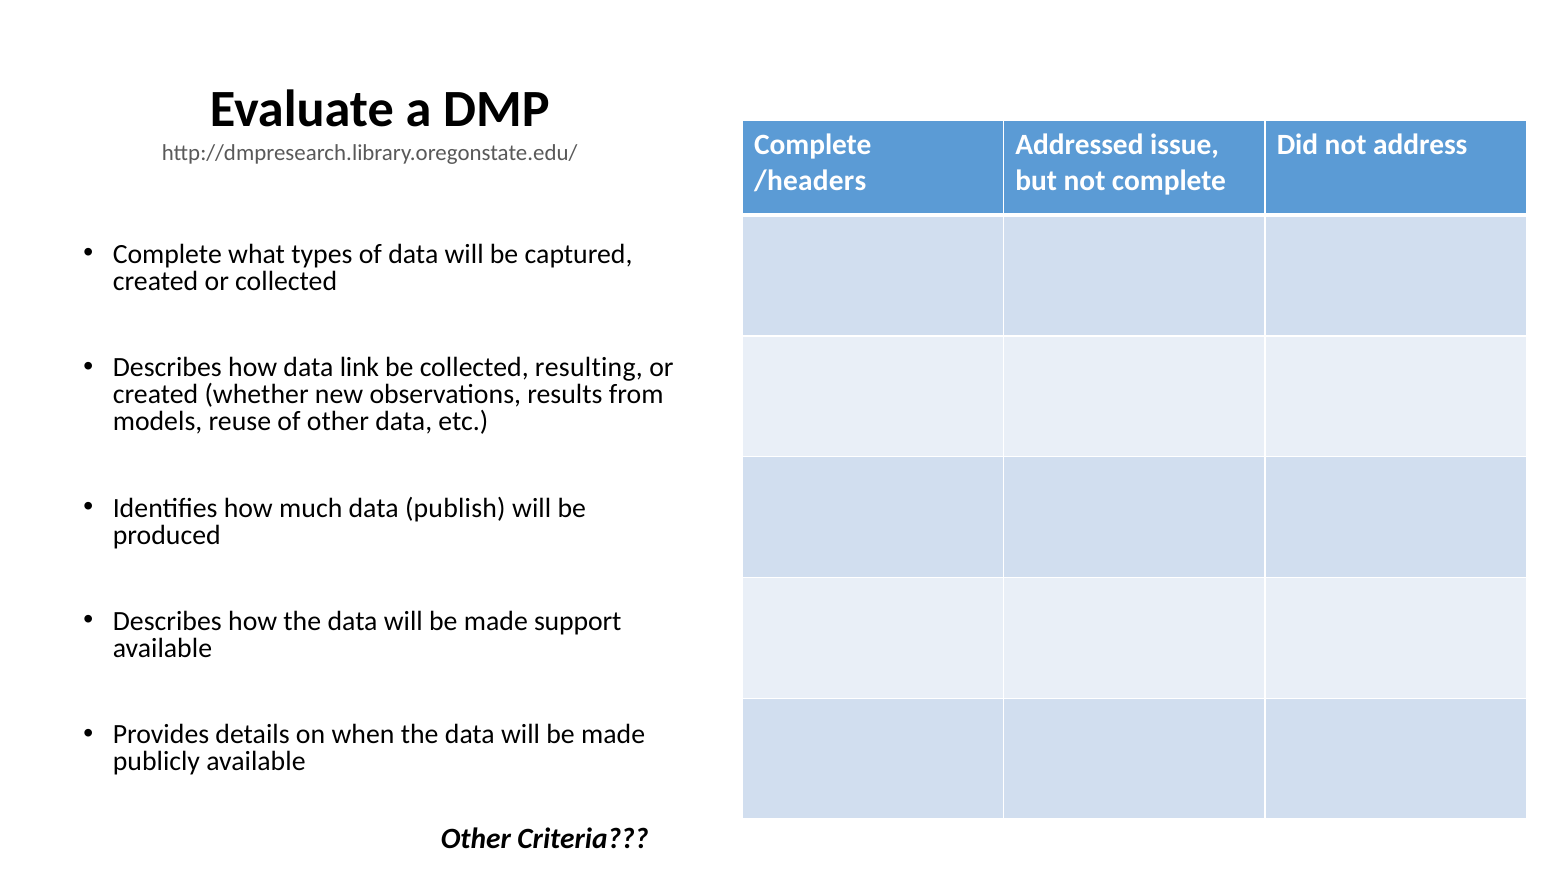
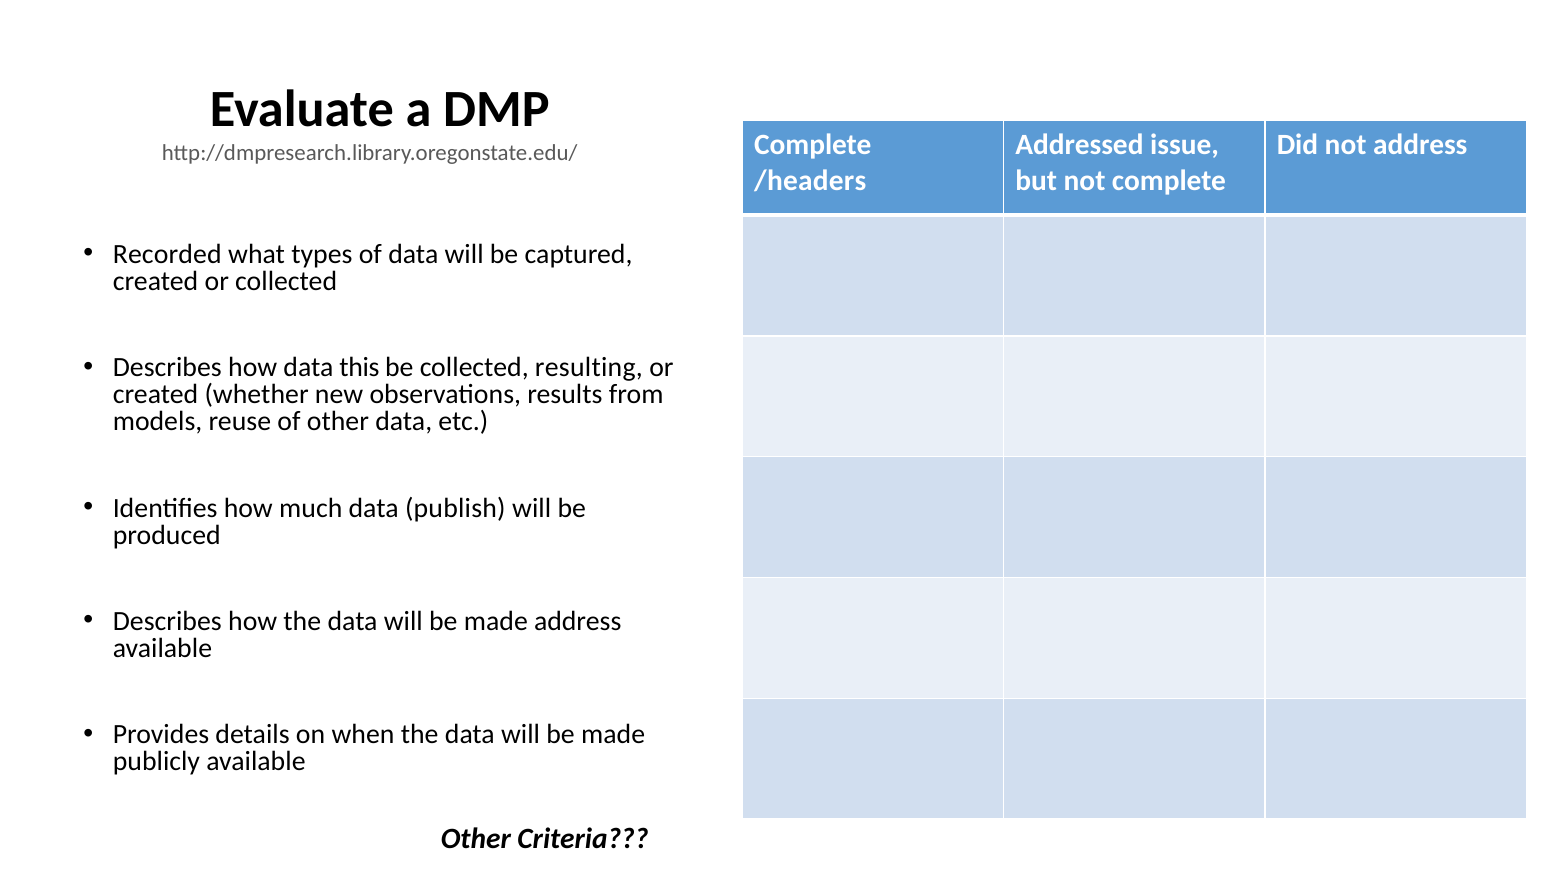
Complete: Complete -> Recorded (167, 254)
link: link -> this (359, 368)
made support: support -> address (578, 621)
